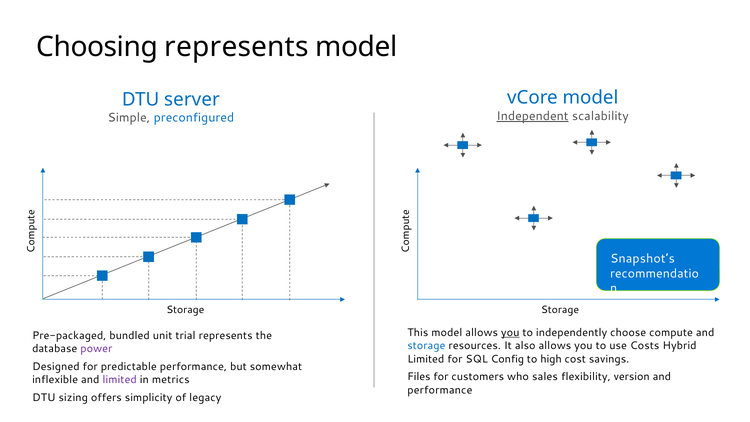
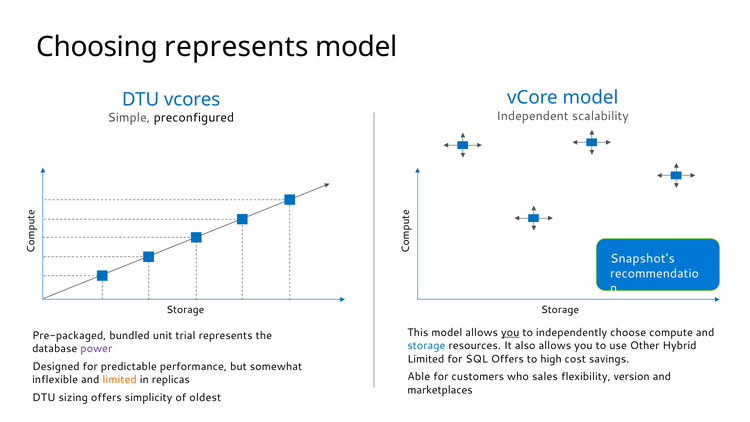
server: server -> vcores (192, 99)
Independent underline: present -> none (532, 116)
preconfigured colour: blue -> black (194, 118)
Costs: Costs -> Other (645, 346)
SQL Config: Config -> Offers (507, 359)
Files: Files -> Able (419, 377)
limited colour: purple -> orange (120, 379)
metrics: metrics -> replicas (171, 379)
performance: performance -> marketplaces (440, 390)
legacy: legacy -> oldest (205, 397)
